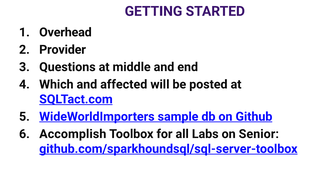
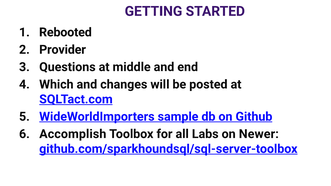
Overhead: Overhead -> Rebooted (65, 32)
affected: affected -> changes (124, 84)
Senior: Senior -> Newer (259, 134)
